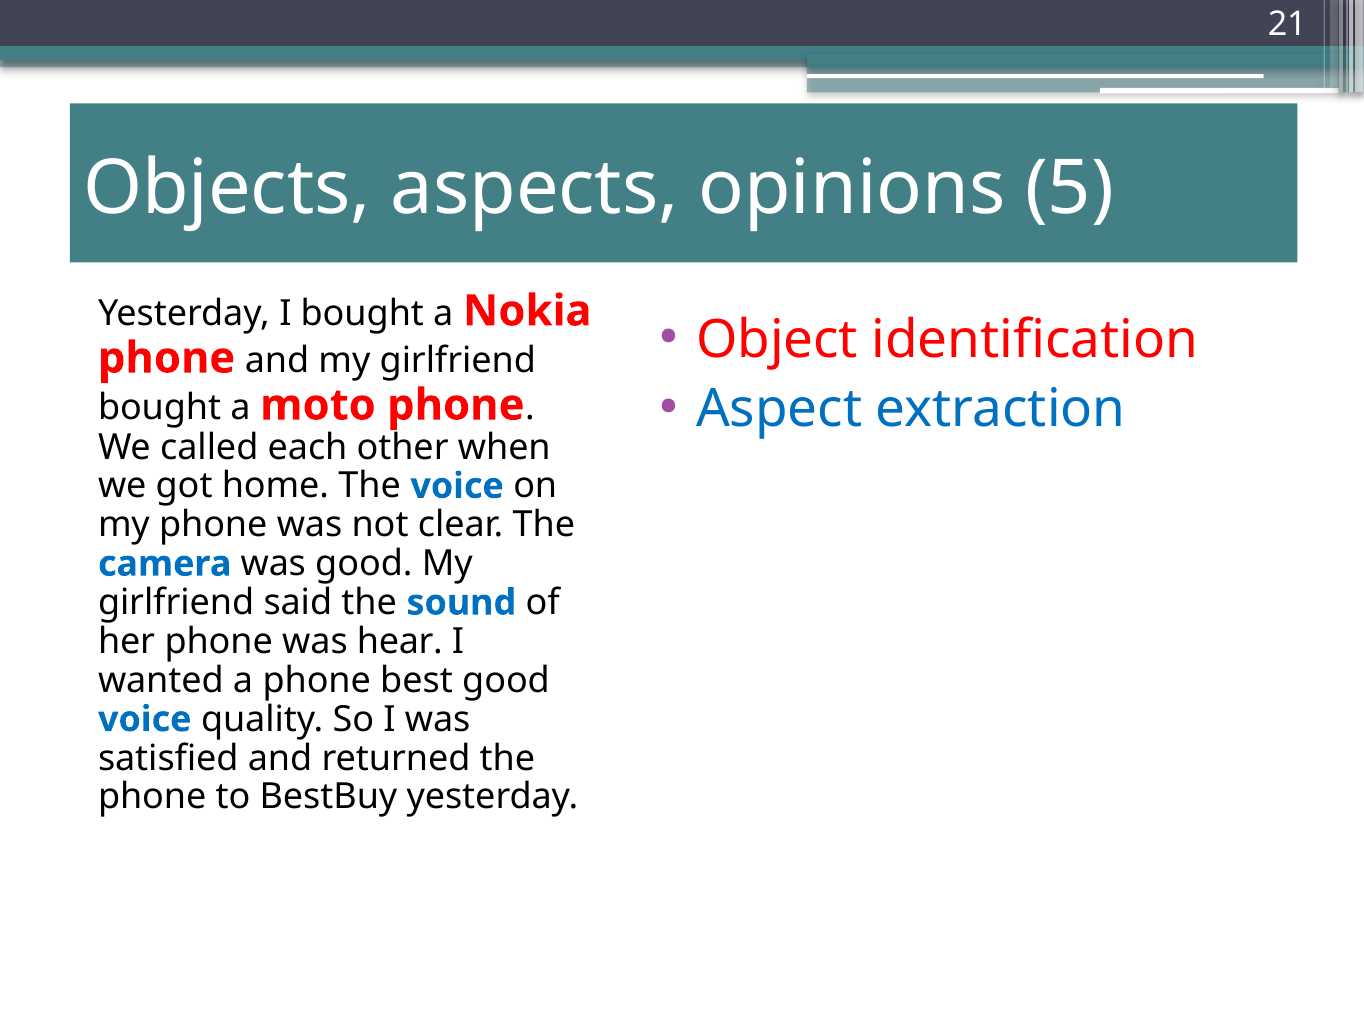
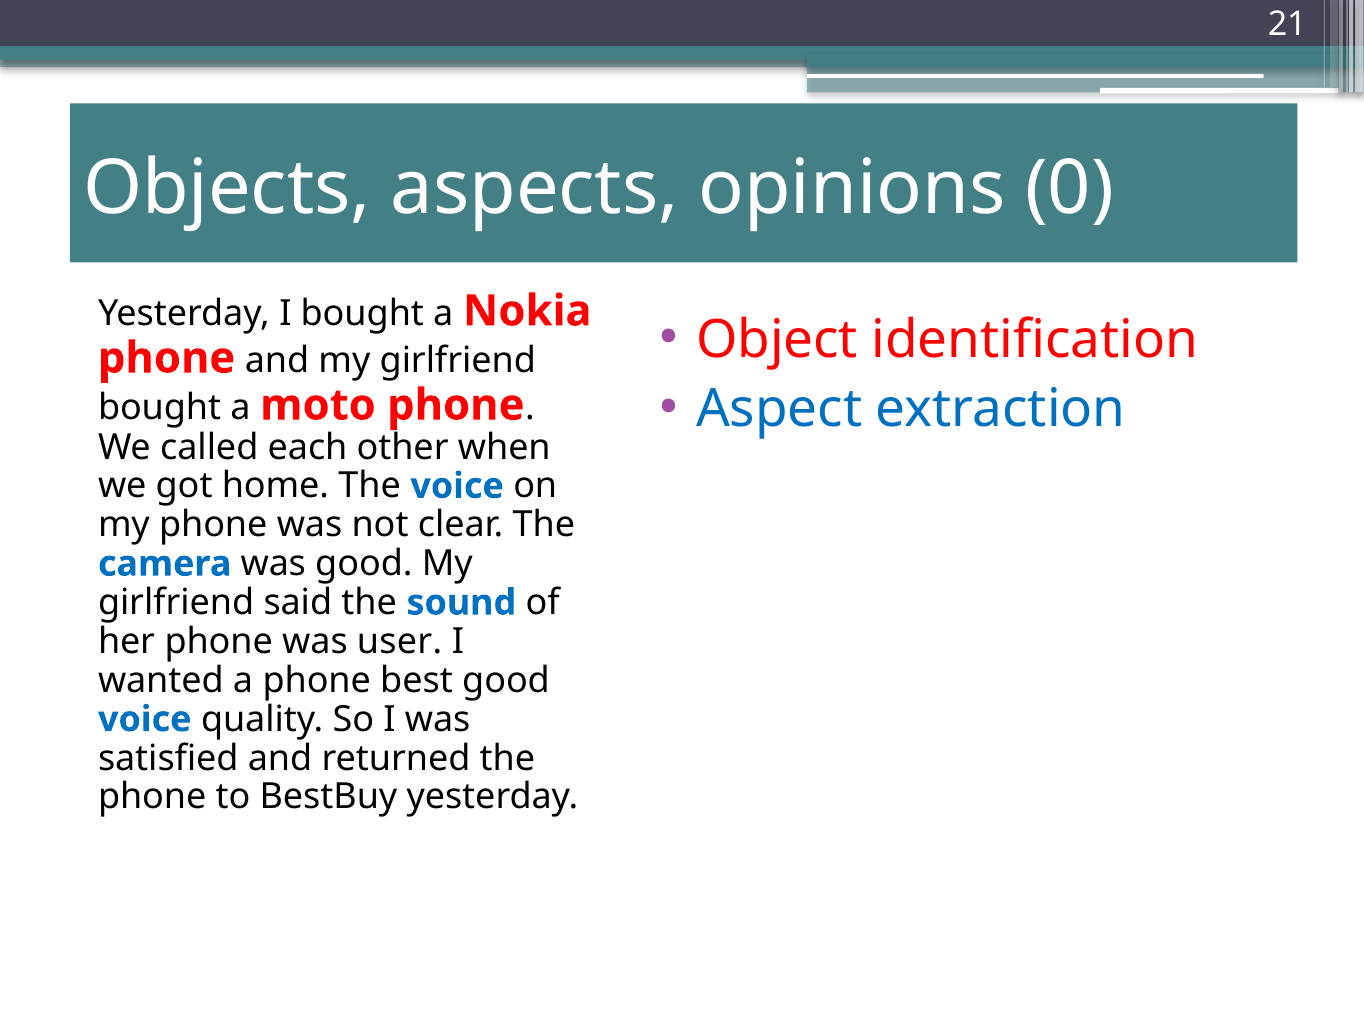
5: 5 -> 0 (1069, 188)
hear: hear -> user (400, 642)
